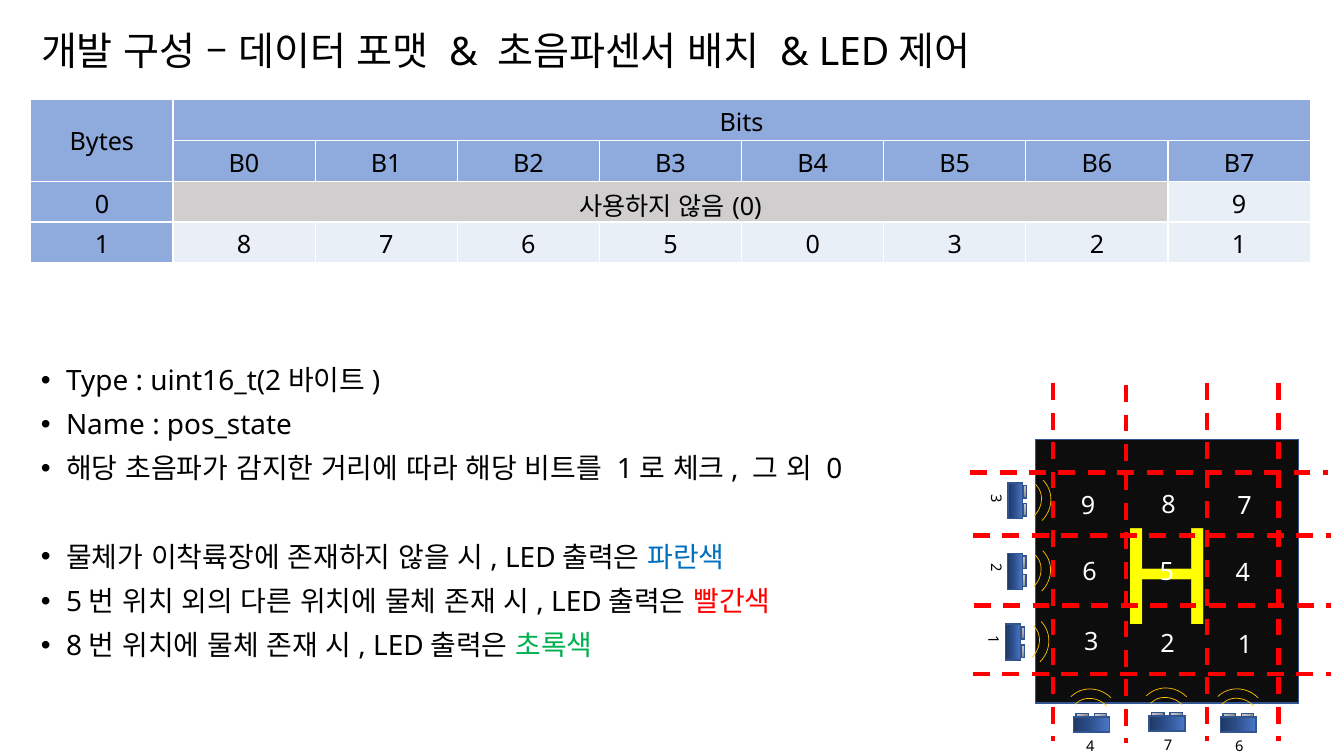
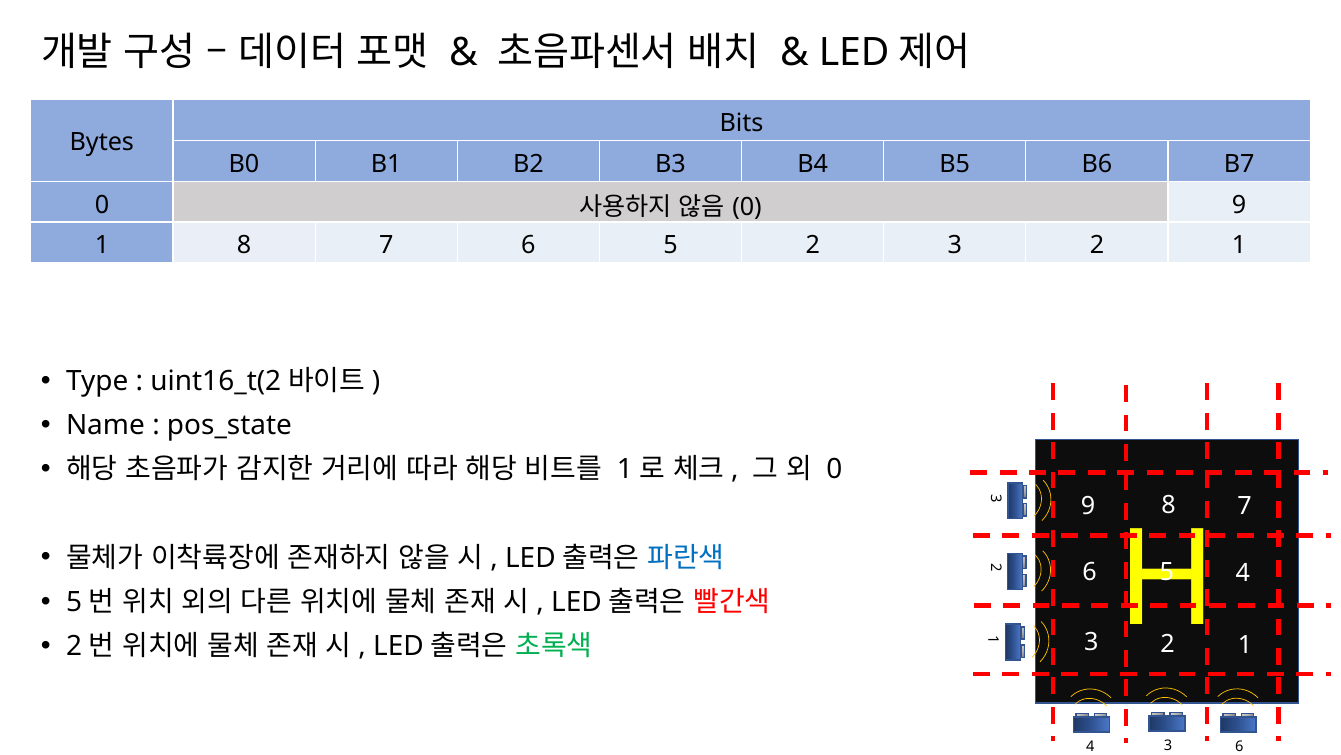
5 0: 0 -> 2 (813, 245)
8: 8 -> 2 (74, 646)
7: 7 -> 3 (1168, 745)
